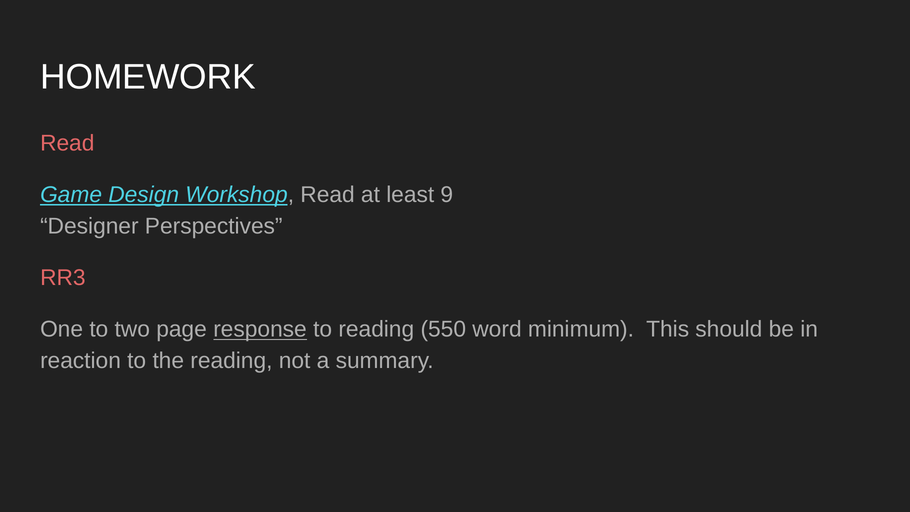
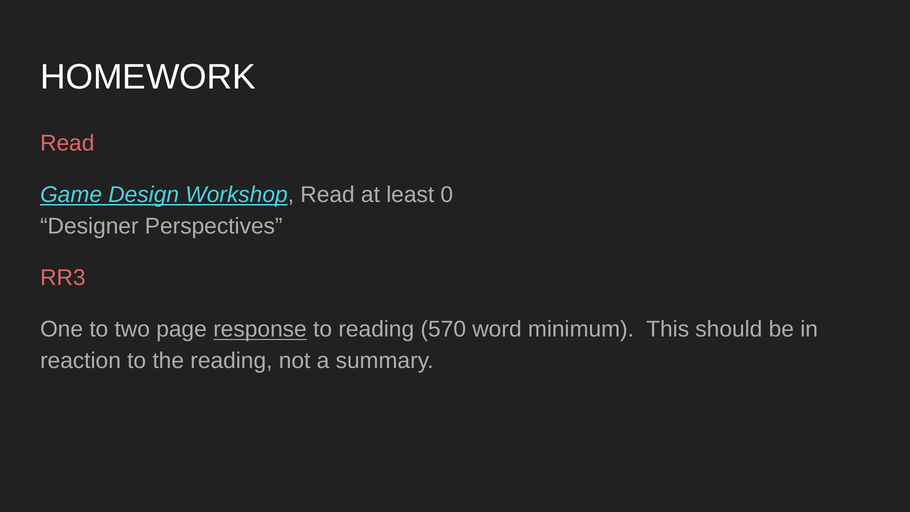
9: 9 -> 0 (447, 195)
550: 550 -> 570 (443, 329)
